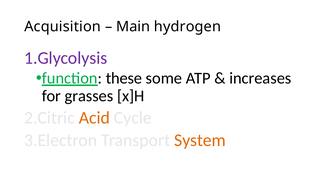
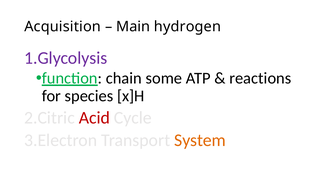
these: these -> chain (124, 78)
increases: increases -> reactions (260, 78)
grasses: grasses -> species (89, 96)
Acid colour: orange -> red (94, 118)
